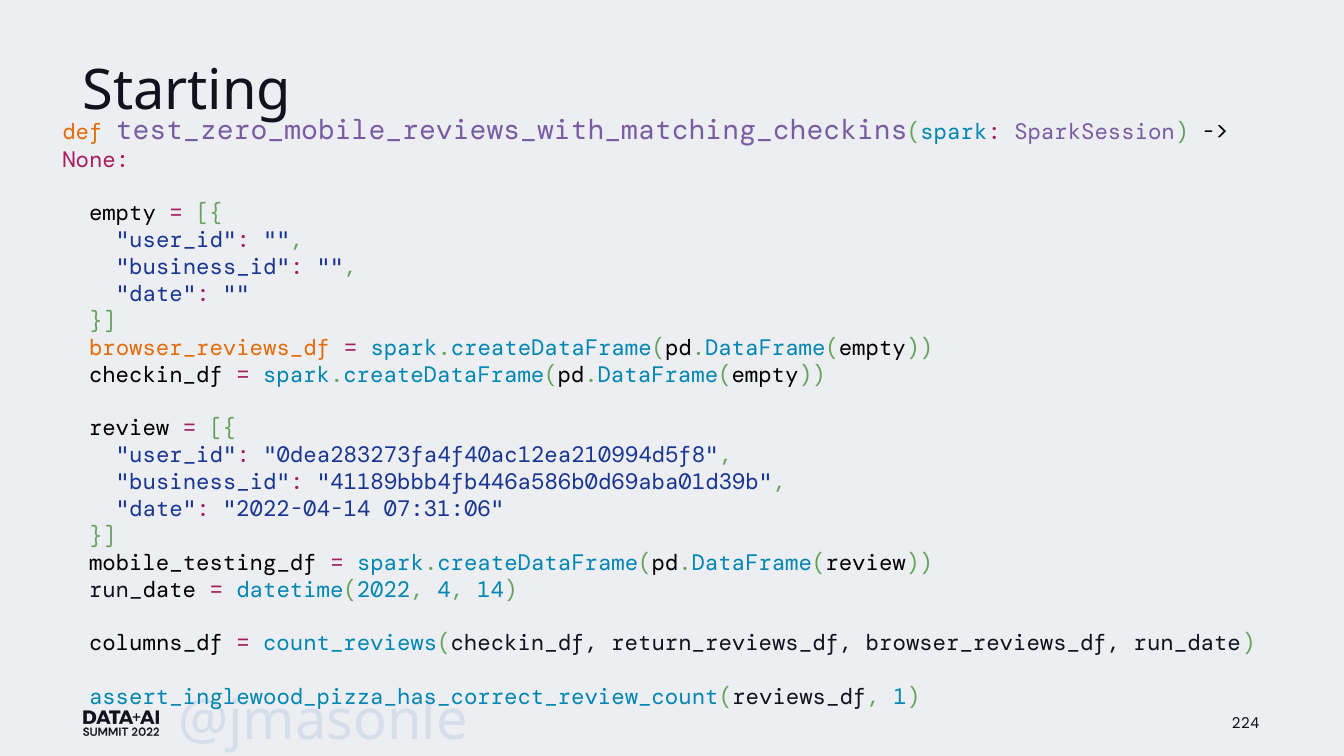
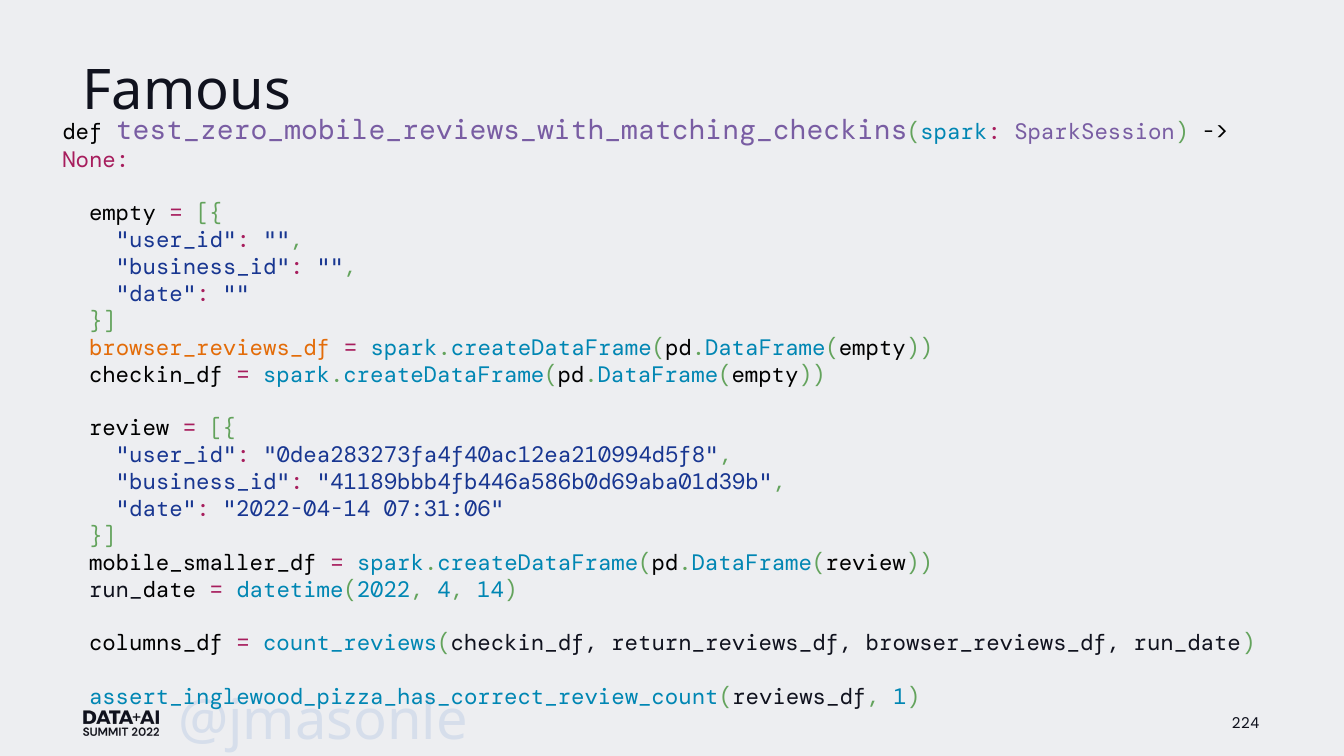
Starting: Starting -> Famous (187, 91)
def colour: orange -> black (82, 132)
mobile_testing_df: mobile_testing_df -> mobile_smaller_df (203, 563)
